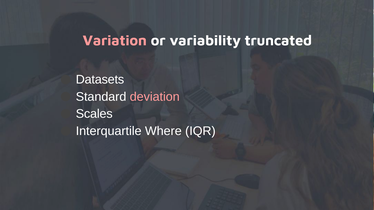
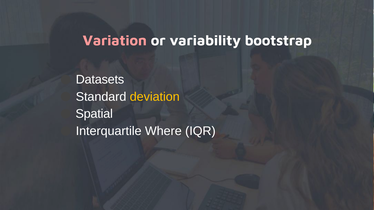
truncated: truncated -> bootstrap (278, 41)
deviation colour: pink -> yellow (155, 97)
Scales: Scales -> Spatial (94, 114)
